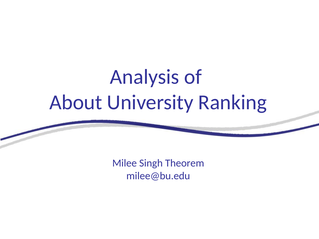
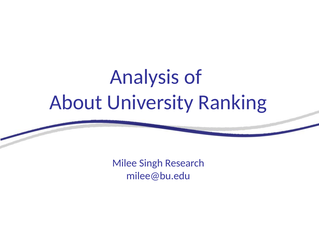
Theorem: Theorem -> Research (185, 163)
